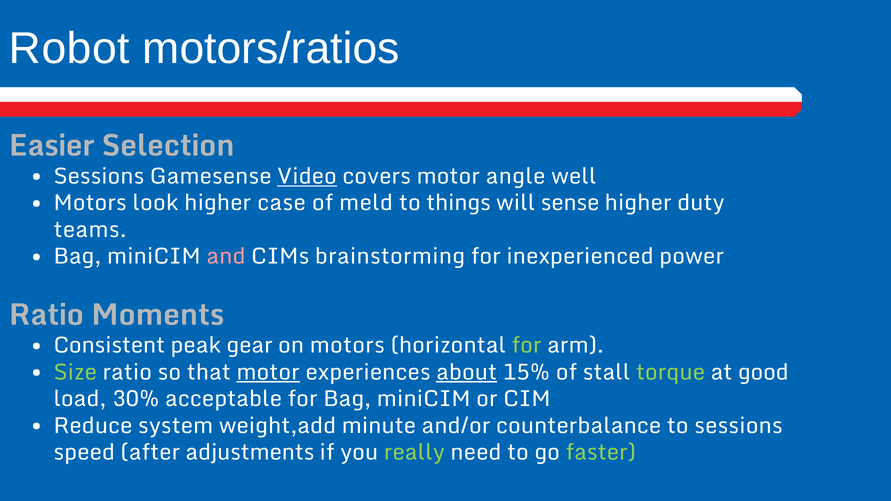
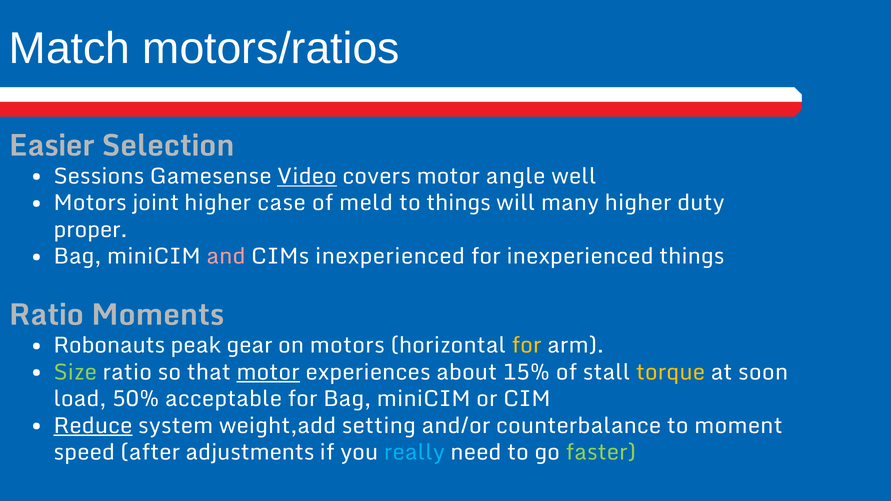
Robot: Robot -> Match (70, 49)
look: look -> joint (156, 203)
sense: sense -> many (570, 203)
teams: teams -> proper (90, 230)
CIMs brainstorming: brainstorming -> inexperienced (390, 257)
inexperienced power: power -> things (692, 257)
Consistent: Consistent -> Robonauts (109, 346)
for colour: light green -> yellow (527, 346)
about underline: present -> none (467, 372)
torque colour: light green -> yellow (670, 372)
good: good -> soon (763, 372)
30%: 30% -> 50% (136, 399)
Reduce underline: none -> present (93, 426)
minute: minute -> setting (379, 426)
to sessions: sessions -> moment (738, 426)
really colour: light green -> light blue (414, 453)
